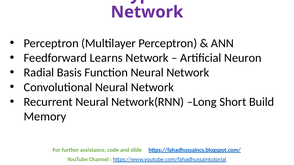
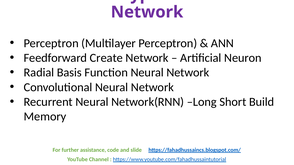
Learns: Learns -> Create (106, 58)
